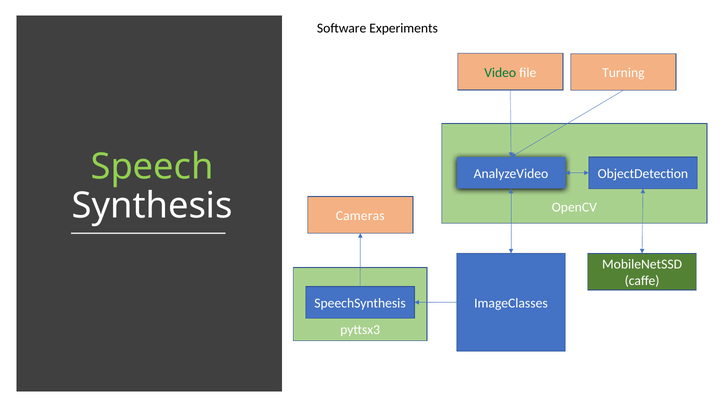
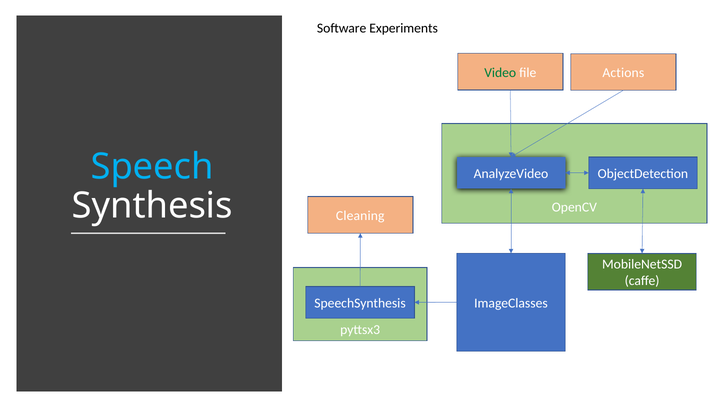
Turning: Turning -> Actions (623, 73)
Speech colour: light green -> light blue (152, 167)
Cameras: Cameras -> Cleaning (360, 216)
